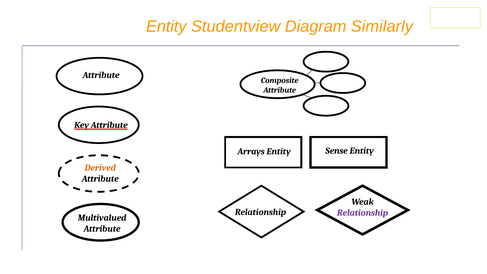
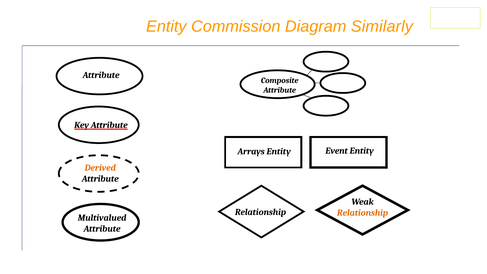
Studentview: Studentview -> Commission (236, 26)
Sense: Sense -> Event (337, 151)
Relationship colour: purple -> orange (363, 213)
